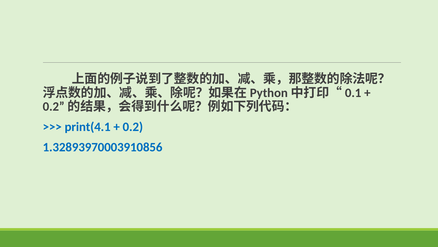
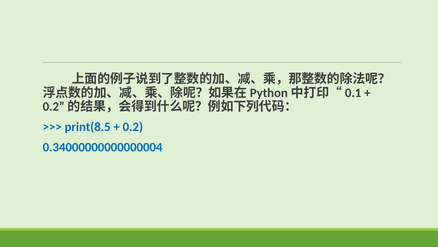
print(4.1: print(4.1 -> print(8.5 (88, 127)
1.32893970003910856: 1.32893970003910856 -> 0.34000000000000004 (103, 147)
